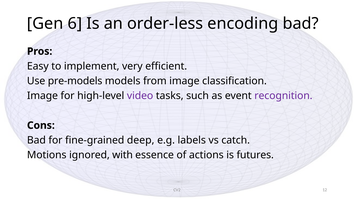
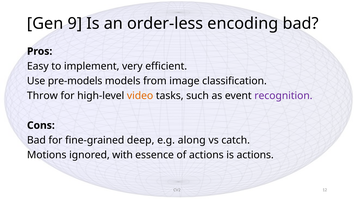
6: 6 -> 9 (75, 24)
Image: Image -> Throw (42, 96)
video colour: purple -> orange (140, 96)
labels: labels -> along (192, 140)
is futures: futures -> actions (255, 155)
